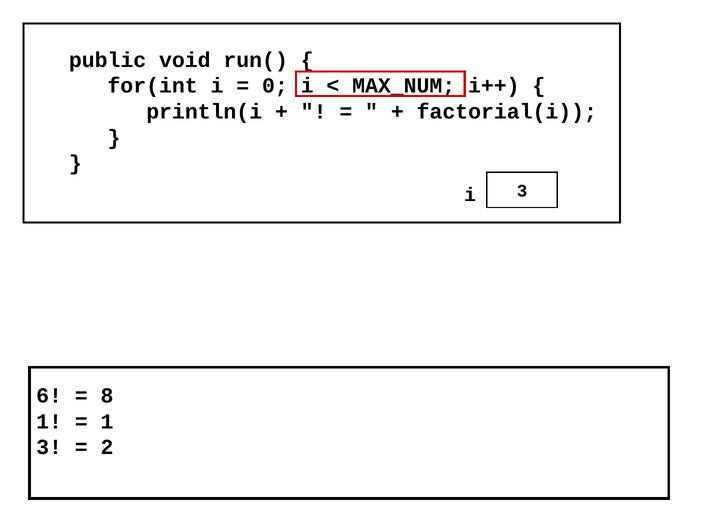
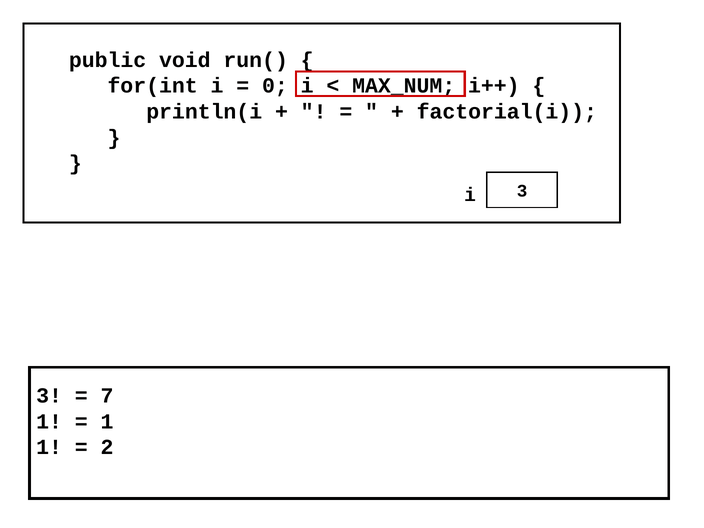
6: 6 -> 3 (49, 396)
8: 8 -> 7 (107, 396)
3: 3 -> 1 (49, 447)
